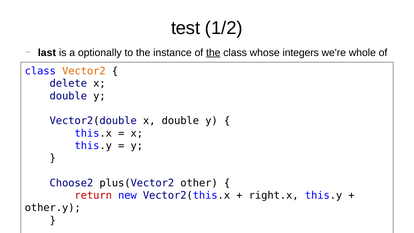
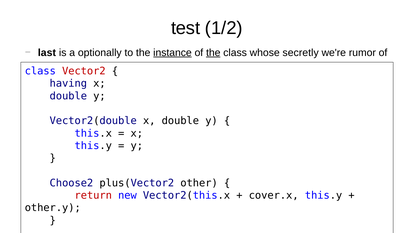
instance underline: none -> present (172, 53)
integers: integers -> secretly (301, 53)
whole: whole -> rumor (362, 53)
Vector2 colour: orange -> red (84, 71)
delete: delete -> having (68, 84)
right.x: right.x -> cover.x (274, 195)
